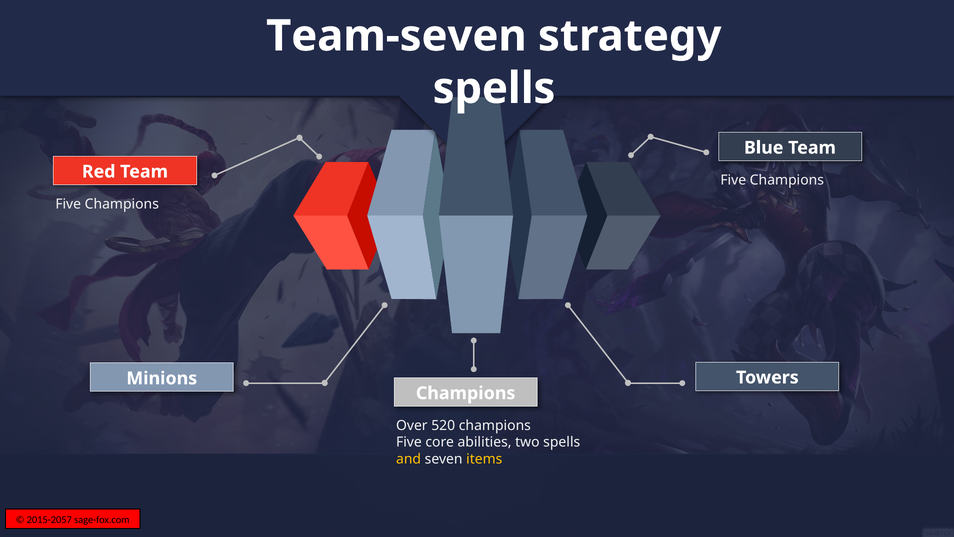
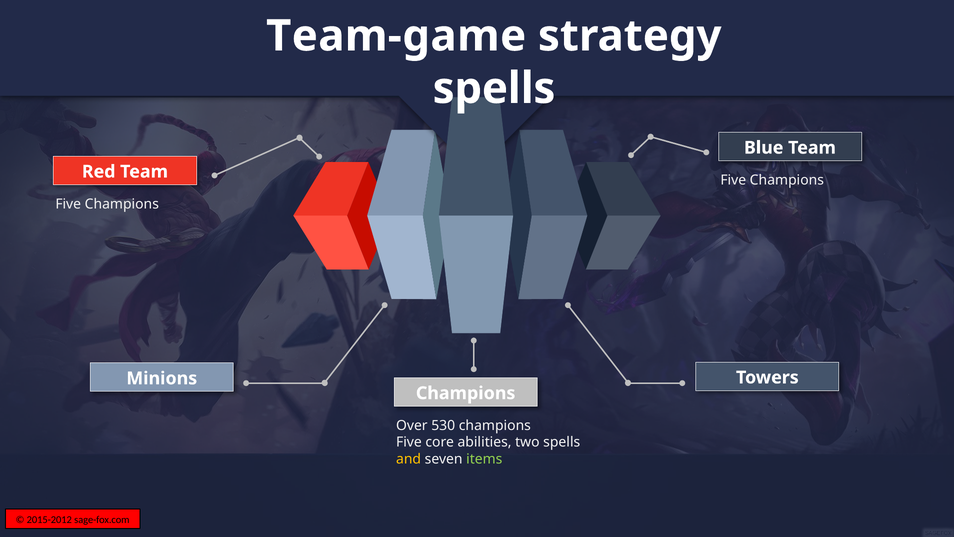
Team-seven: Team-seven -> Team-game (396, 36)
520: 520 -> 530 (443, 425)
items colour: yellow -> light green (484, 459)
2015-2057: 2015-2057 -> 2015-2012 (49, 519)
